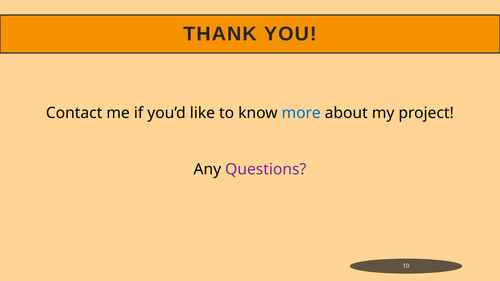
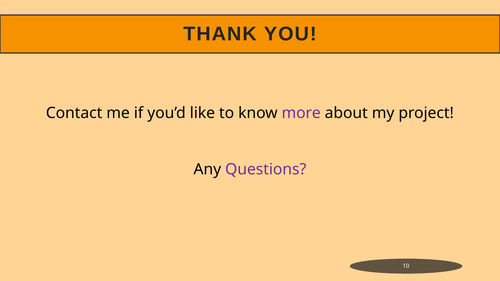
more colour: blue -> purple (301, 113)
